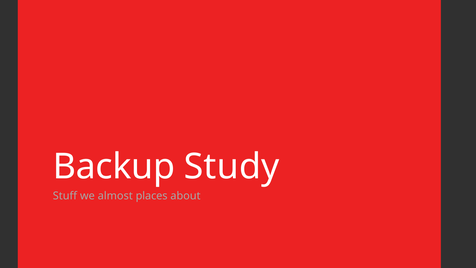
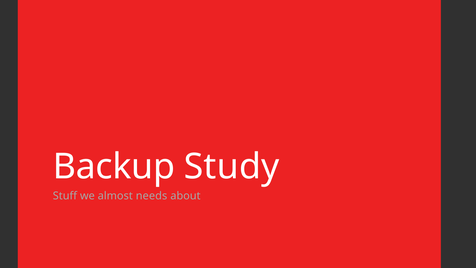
places: places -> needs (152, 196)
